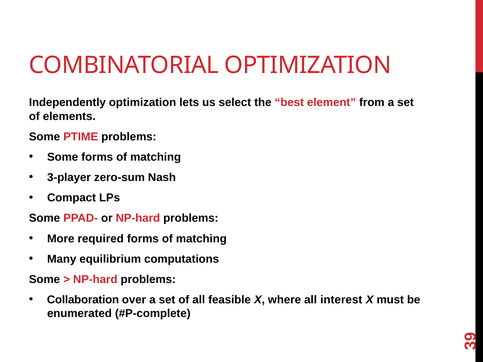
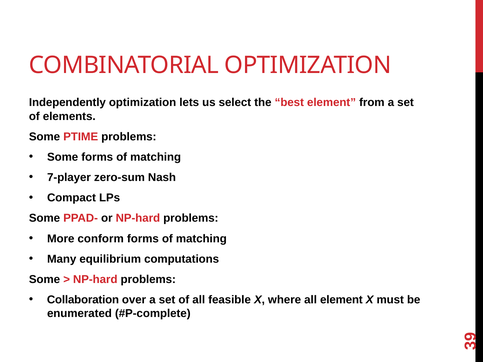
3-player: 3-player -> 7-player (69, 178)
required: required -> conform (101, 239)
all interest: interest -> element (341, 300)
